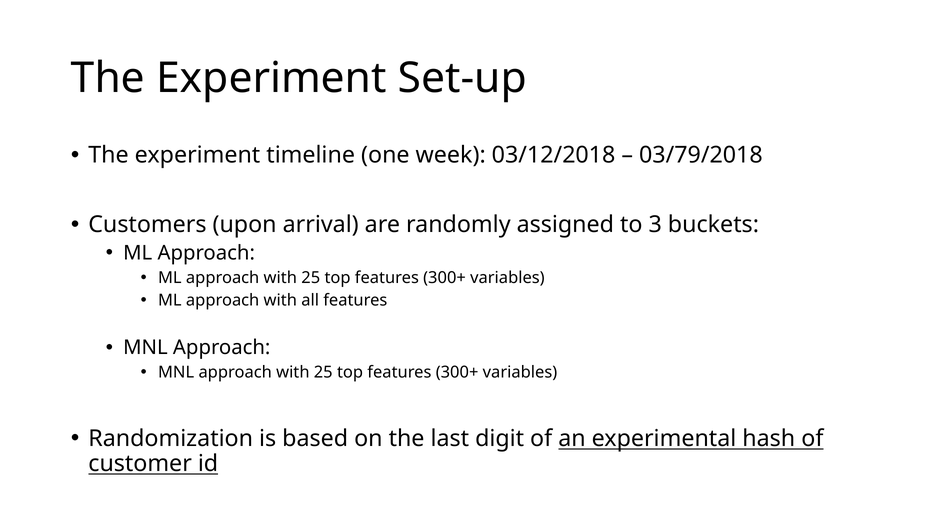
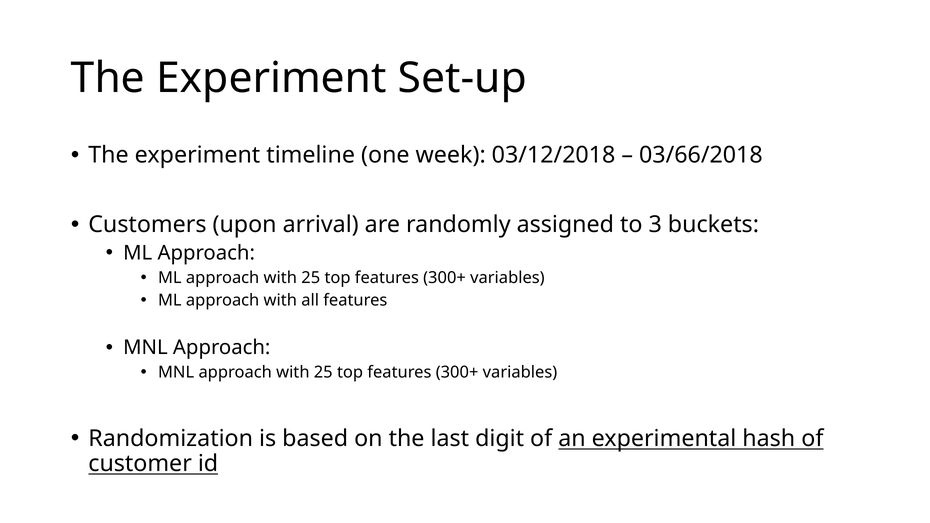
03/79/2018: 03/79/2018 -> 03/66/2018 (701, 155)
